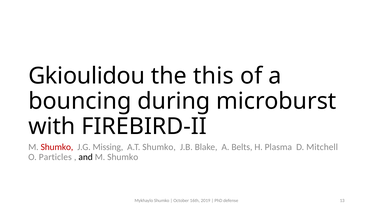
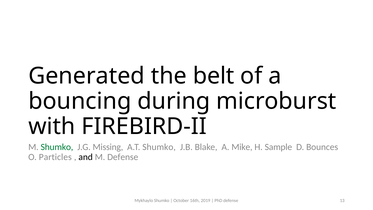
Gkioulidou: Gkioulidou -> Generated (87, 76)
this: this -> belt (214, 76)
Shumko colour: red -> green (57, 147)
Belts: Belts -> Mike (242, 147)
Plasma: Plasma -> Sample (278, 147)
Mitchell: Mitchell -> Bounces (322, 147)
Shumko: Shumko -> Defense (123, 157)
